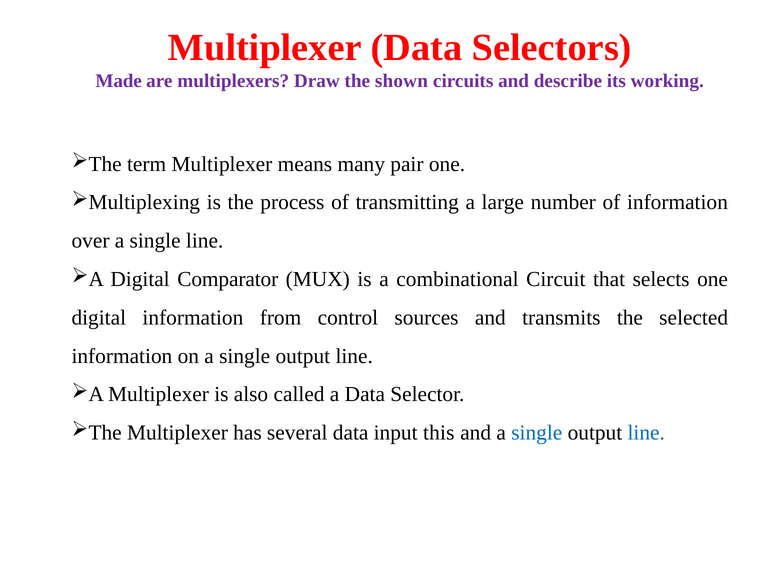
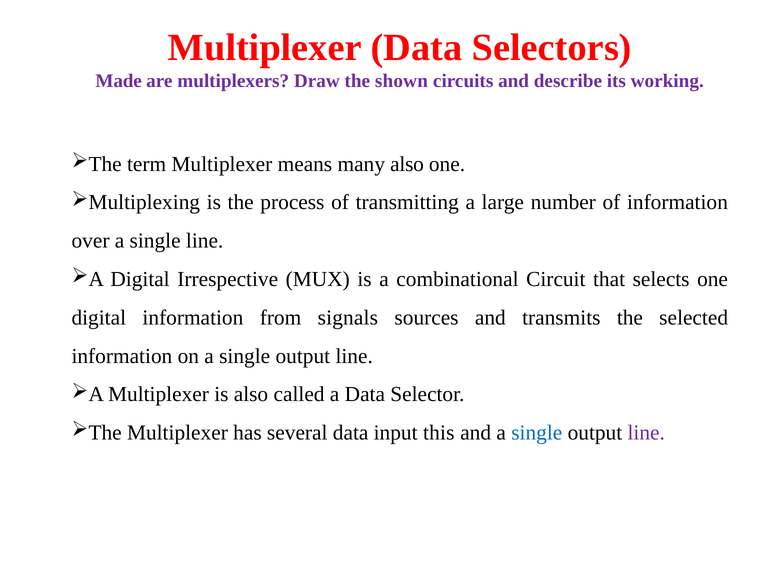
many pair: pair -> also (407, 164)
Comparator: Comparator -> Irrespective (228, 279)
control: control -> signals (348, 318)
line colour: blue -> purple (646, 433)
